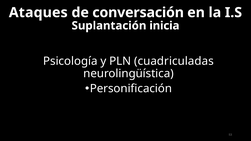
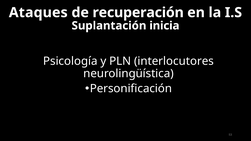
conversación: conversación -> recuperación (138, 13)
cuadriculadas: cuadriculadas -> interlocutores (174, 61)
